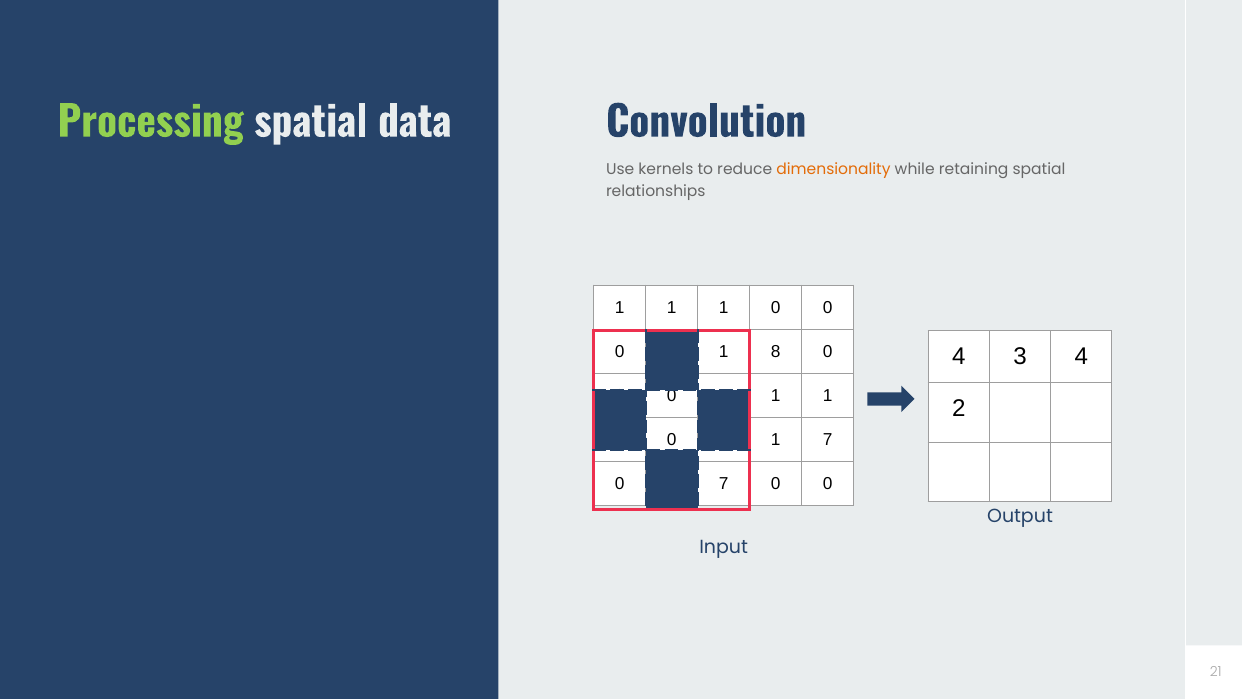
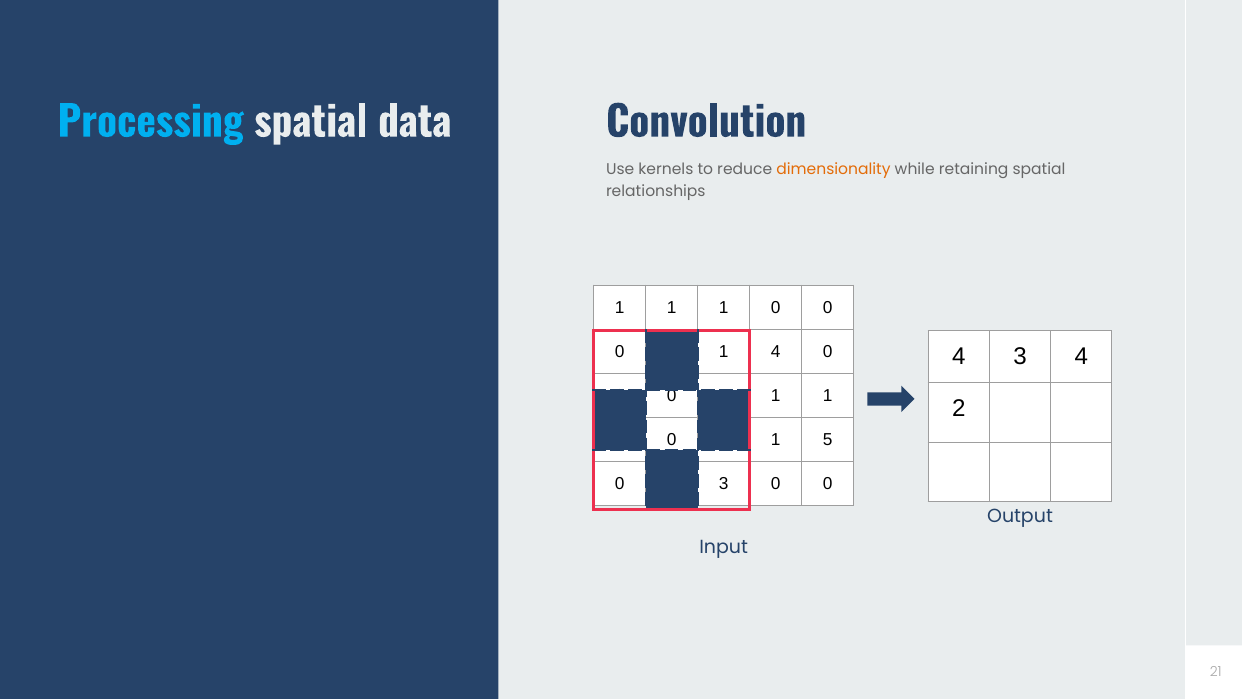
Processing colour: light green -> light blue (151, 123)
1 8: 8 -> 4 (776, 351)
7: 7 -> 5 (828, 439)
7: 7 -> 3 (724, 483)
